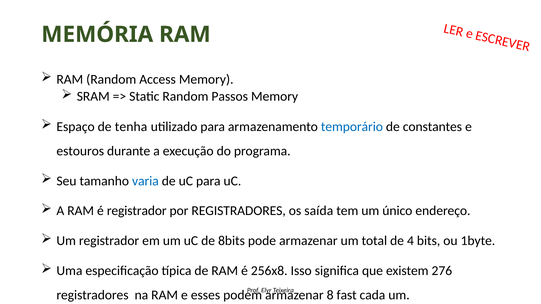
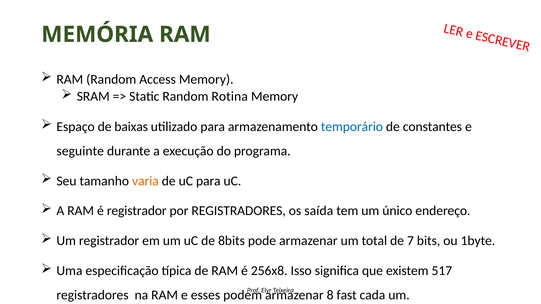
Passos: Passos -> Rotina (230, 97)
tenha: tenha -> baixas (131, 127)
estouros: estouros -> seguinte (80, 151)
varia colour: blue -> orange (145, 181)
4: 4 -> 7 (410, 241)
276: 276 -> 517 (442, 271)
